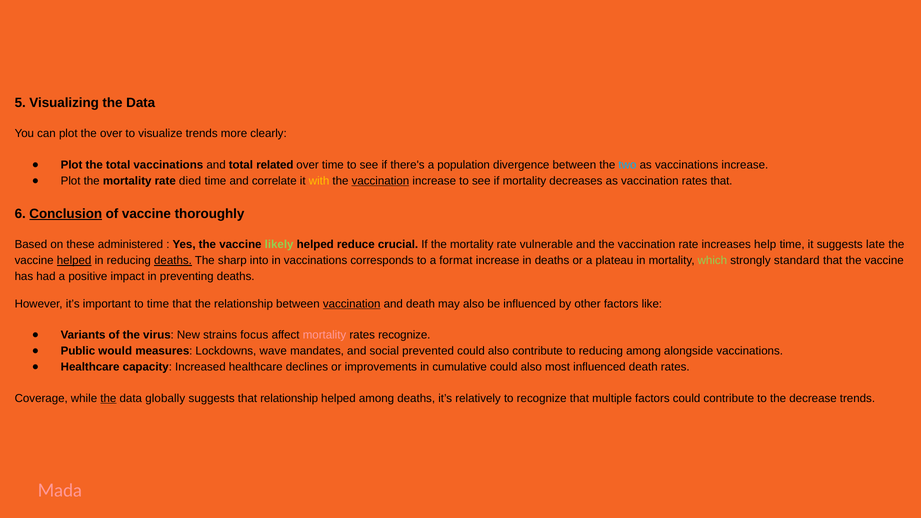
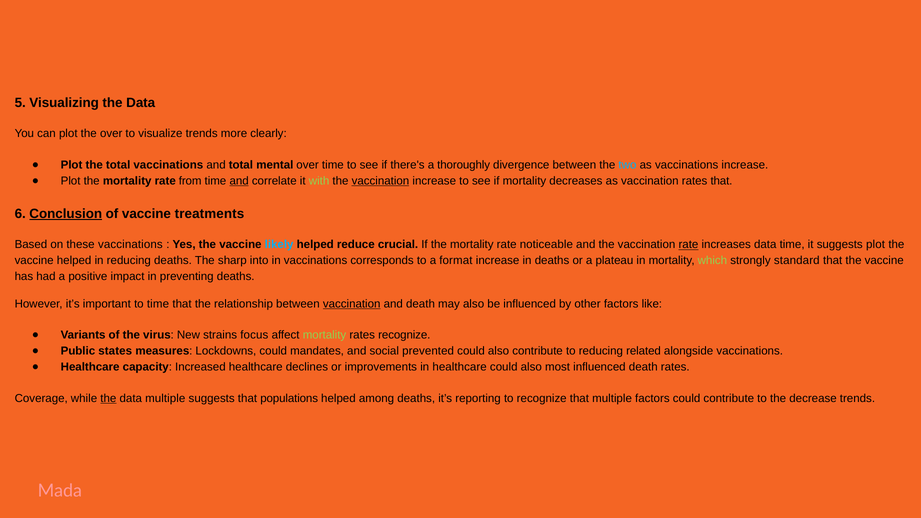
related: related -> mental (275, 165)
population: population -> thoroughly (464, 165)
died: died -> from (190, 181)
and underline: none -> present (239, 181)
with colour: yellow -> light green (319, 181)
thoroughly: thoroughly -> treatments (209, 214)
these administered: administered -> vaccinations (130, 245)
likely colour: light green -> light blue (279, 245)
vulnerable: vulnerable -> noticeable (546, 245)
rate underline: none -> present (688, 245)
increases help: help -> data (765, 245)
suggests late: late -> plot (876, 245)
helped underline: present -> none (74, 261)
deaths underline: present -> none (173, 261)
mortality colour: pink -> light green (325, 335)
would: would -> states (115, 351)
Lockdowns wave: wave -> could (273, 351)
reducing among: among -> related (644, 351)
in cumulative: cumulative -> healthcare (460, 367)
data globally: globally -> multiple (165, 398)
that relationship: relationship -> populations (289, 398)
relatively: relatively -> reporting (478, 398)
